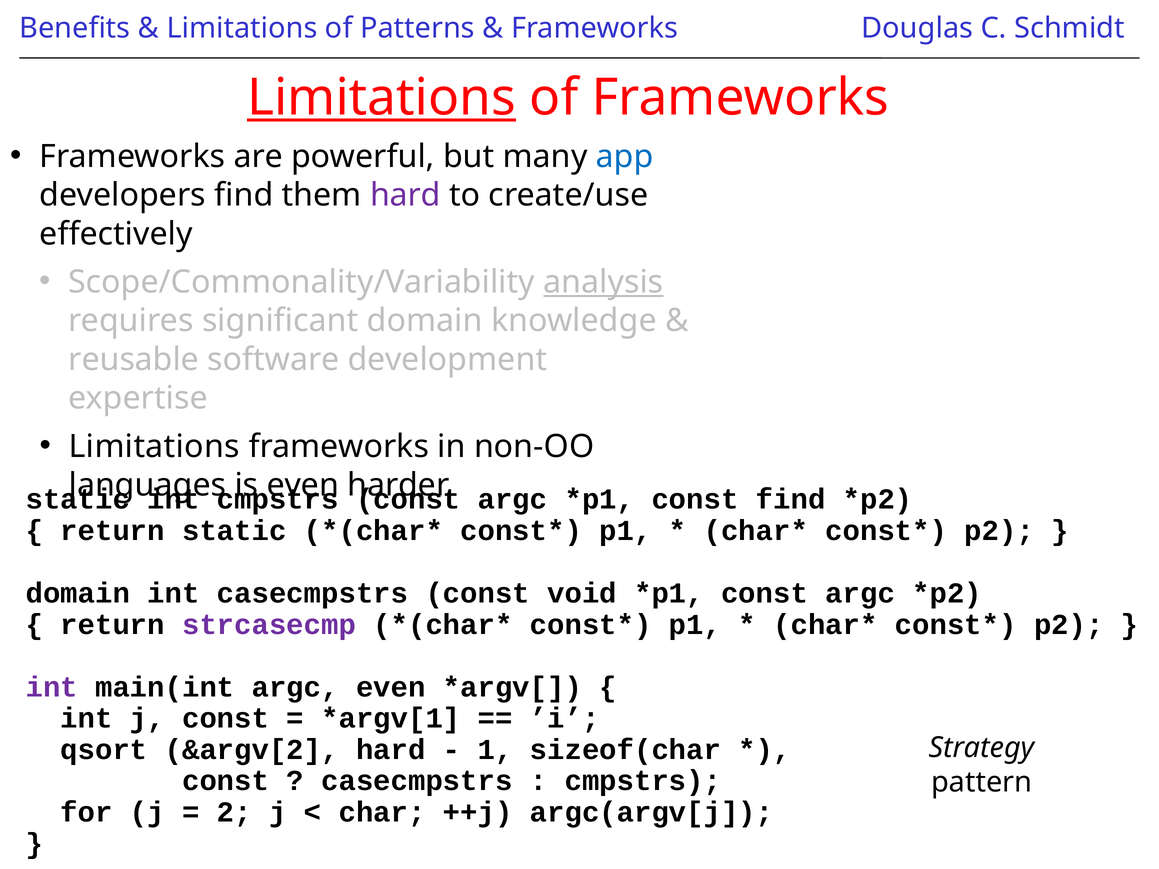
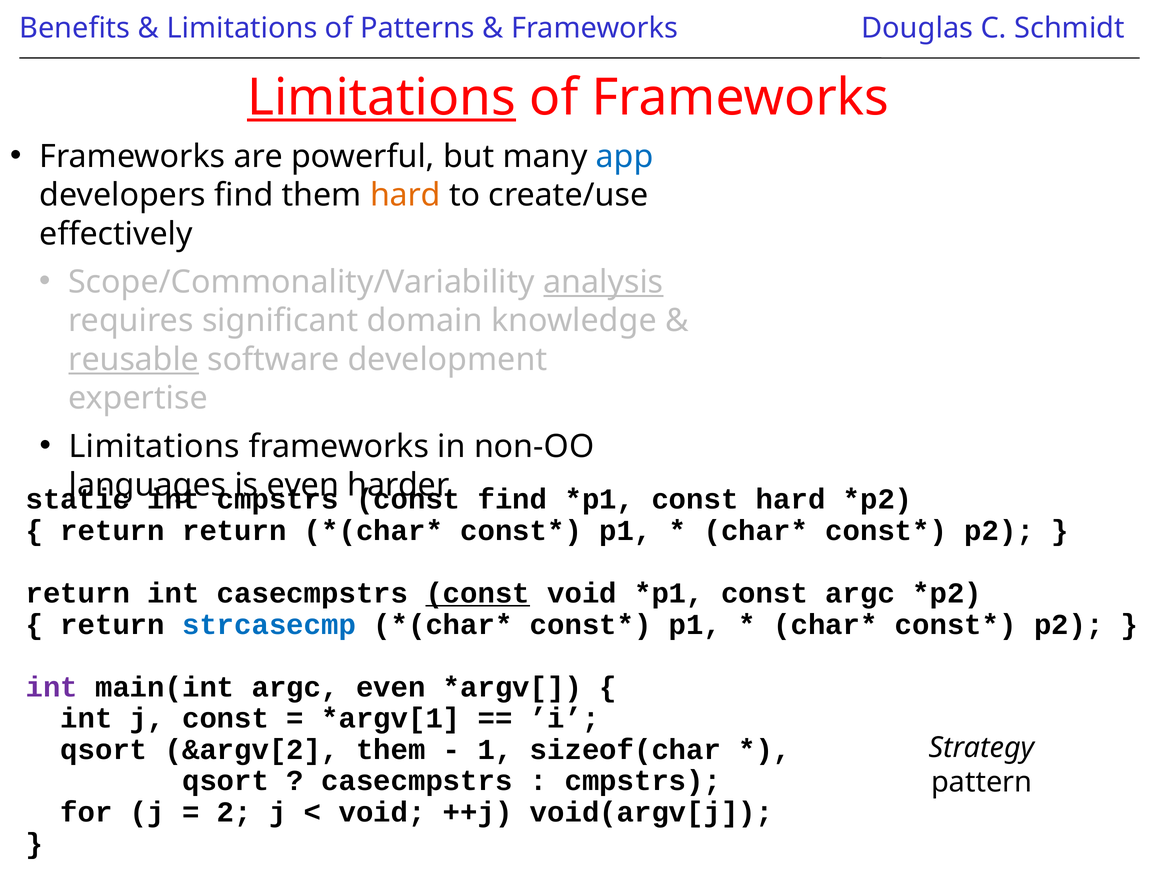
hard colour: purple -> orange (405, 195)
reusable underline: none -> present (134, 360)
argc: argc -> find (512, 500)
const find: find -> hard (791, 500)
return static: static -> return (234, 531)
domain: domain -> return (78, 593)
const underline: none -> present (478, 593)
strcasecmp colour: purple -> blue (269, 625)
&argv[2 hard: hard -> them (391, 750)
const: const -> qsort (226, 781)
char: char -> void (382, 812)
argc(argv[j: argc(argv[j -> void(argv[j (652, 812)
